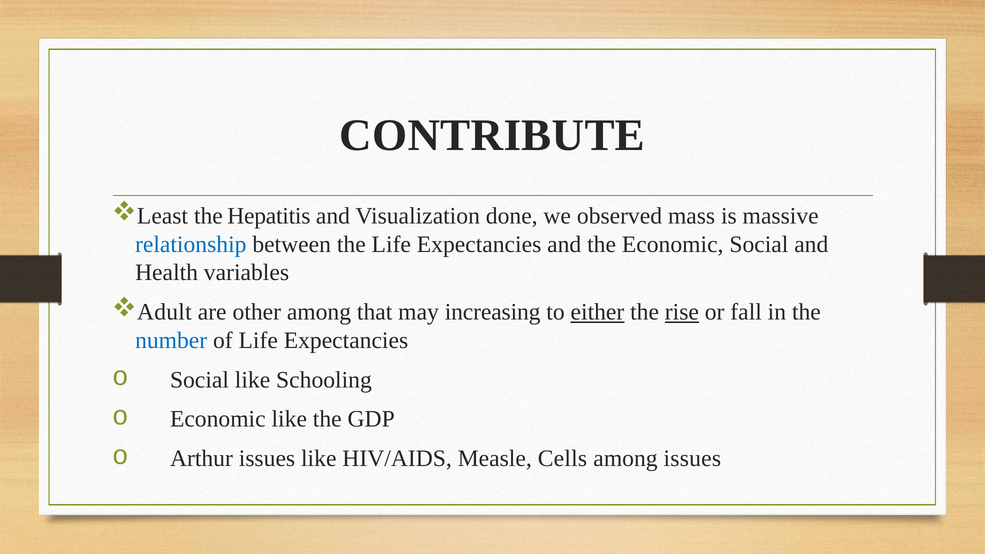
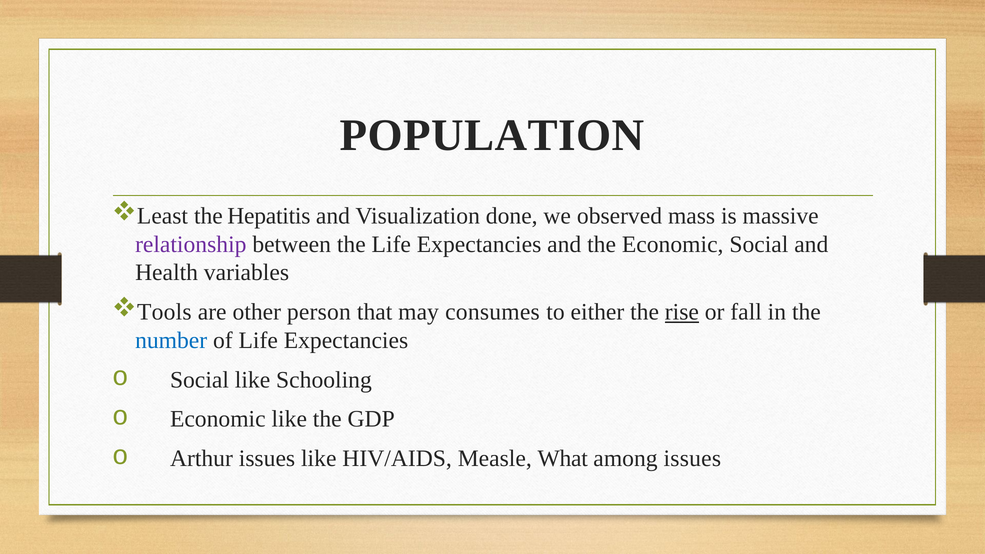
CONTRIBUTE: CONTRIBUTE -> POPULATION (492, 135)
relationship colour: blue -> purple (191, 244)
Adult: Adult -> Tools (164, 312)
other among: among -> person (319, 312)
increasing: increasing -> consumes (492, 312)
either underline: present -> none (597, 312)
Cells: Cells -> What (563, 459)
